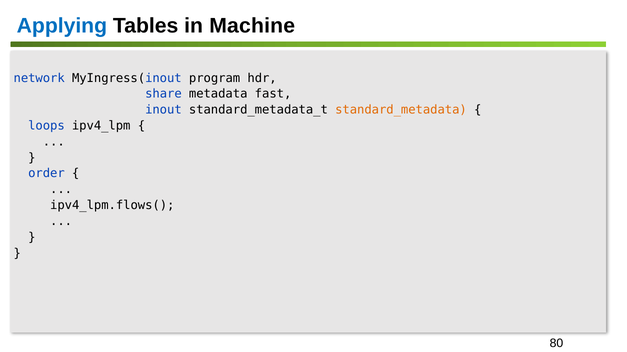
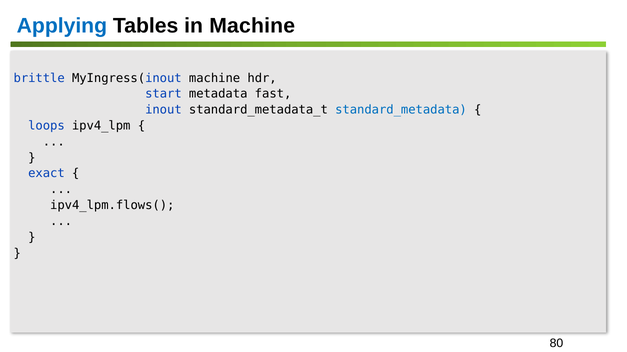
network: network -> brittle (39, 78)
MyIngress(inout program: program -> machine (215, 78)
share: share -> start (163, 94)
standard_metadata colour: orange -> blue (401, 110)
order: order -> exact (46, 174)
